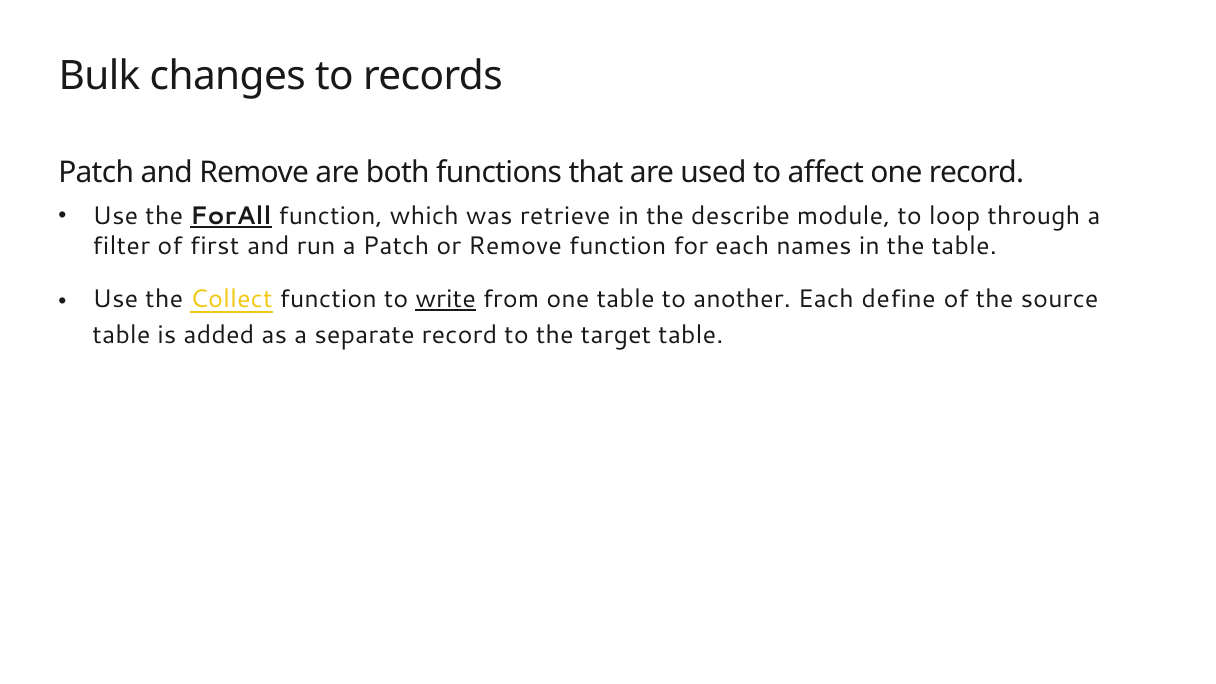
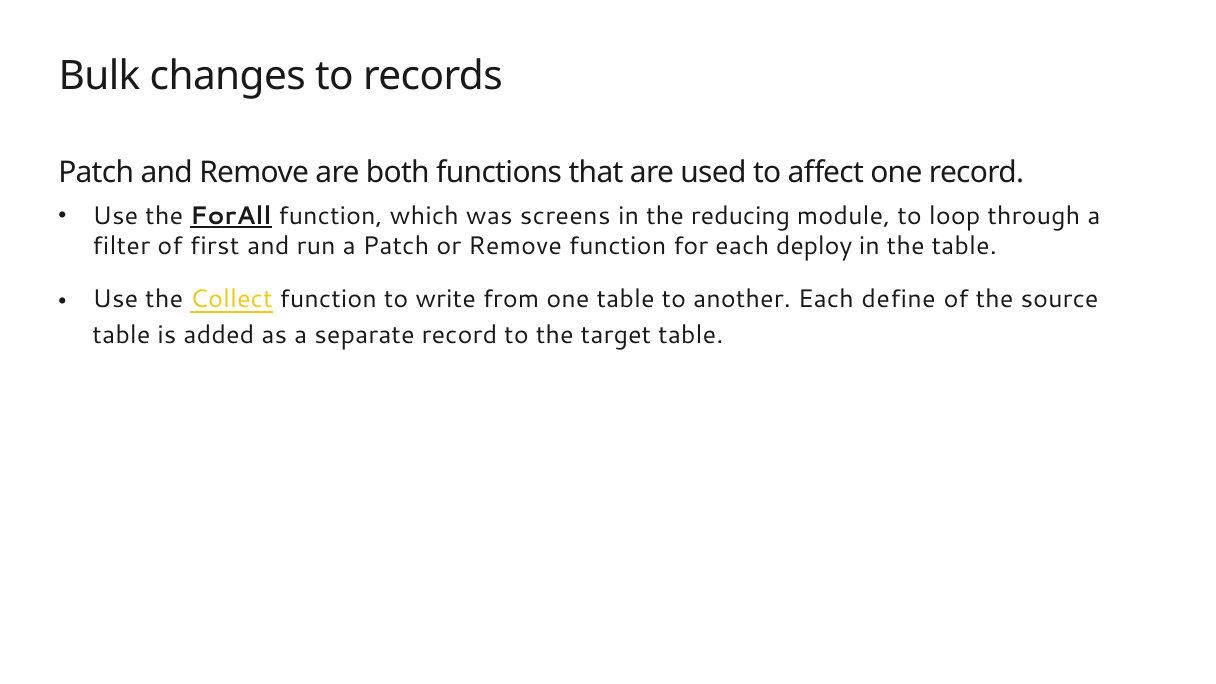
retrieve: retrieve -> screens (565, 216)
describe: describe -> reducing (741, 216)
names: names -> deploy (814, 247)
write underline: present -> none (446, 299)
